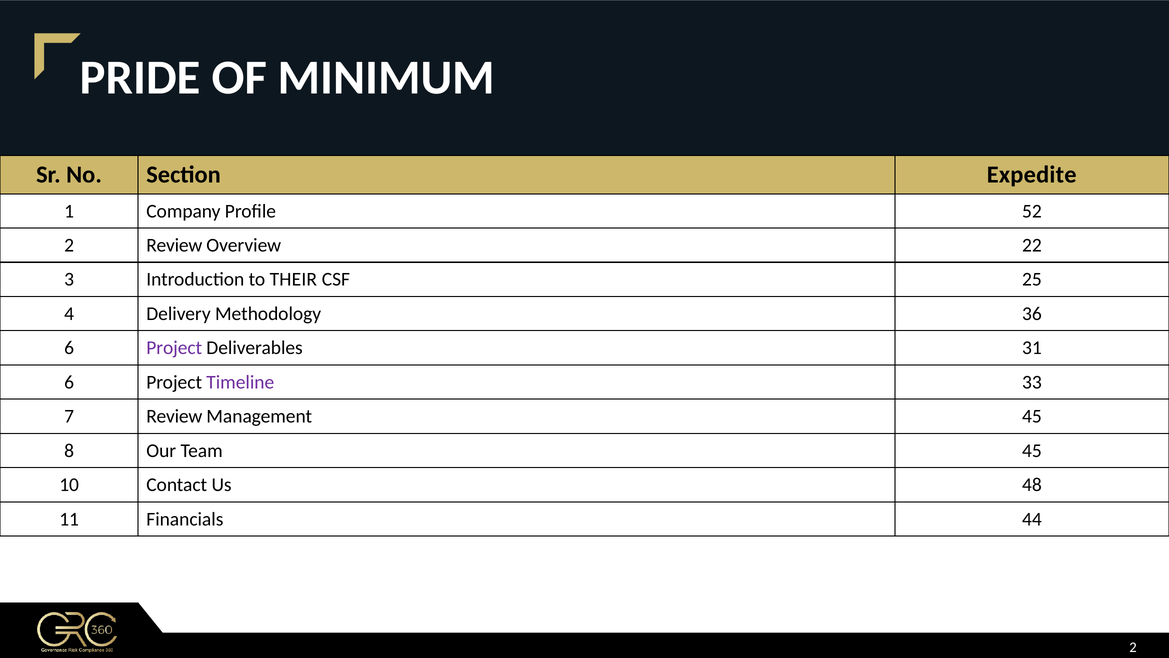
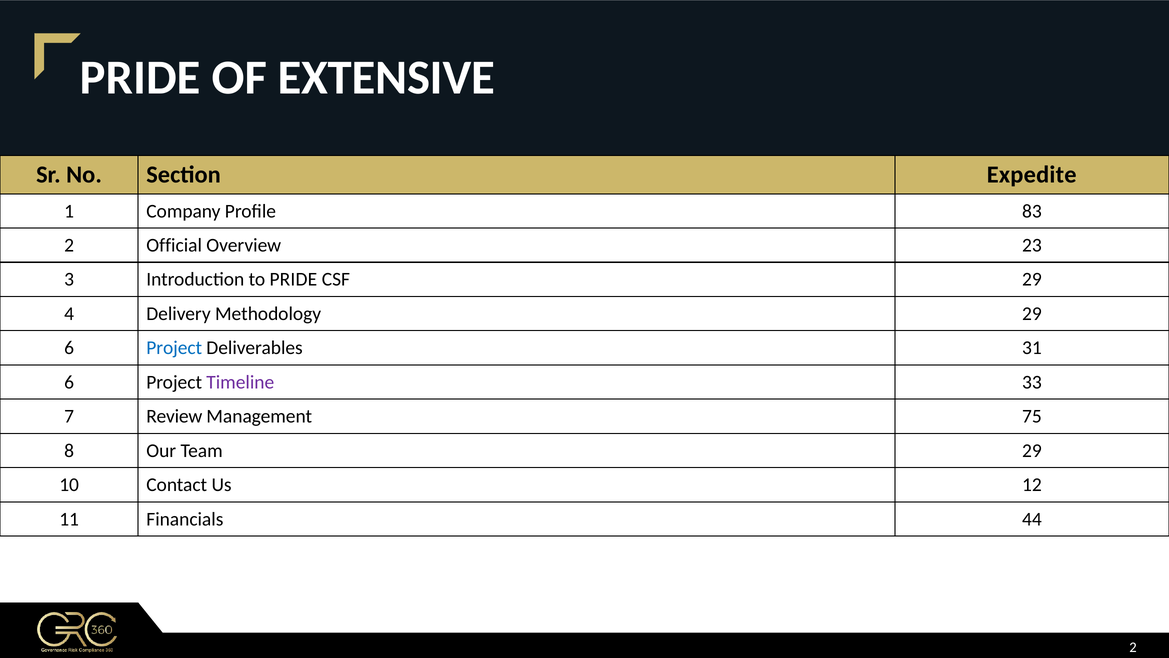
MINIMUM: MINIMUM -> EXTENSIVE (386, 77)
52: 52 -> 83 (1032, 211)
2 Review: Review -> Official (174, 245)
22: 22 -> 23 (1032, 245)
to THEIR: THEIR -> PRIDE (293, 279)
CSF 25: 25 -> 29 (1032, 279)
Methodology 36: 36 -> 29 (1032, 314)
Project colour: purple -> blue (174, 348)
Management 45: 45 -> 75 (1032, 416)
Team 45: 45 -> 29 (1032, 450)
48: 48 -> 12 (1032, 485)
